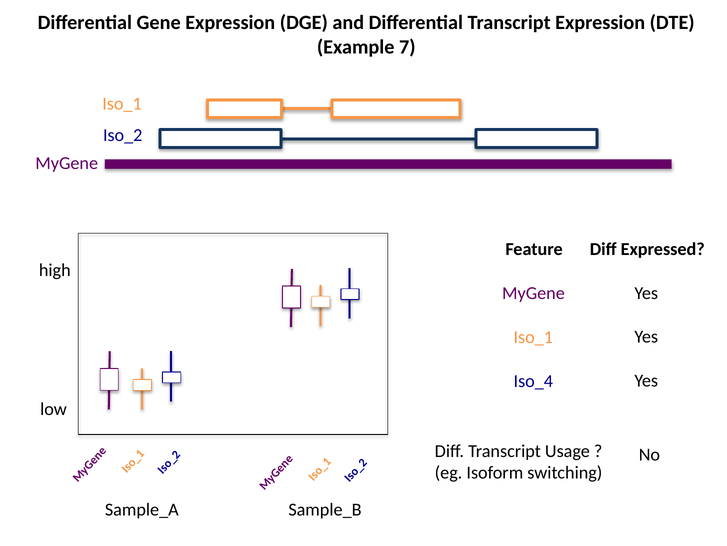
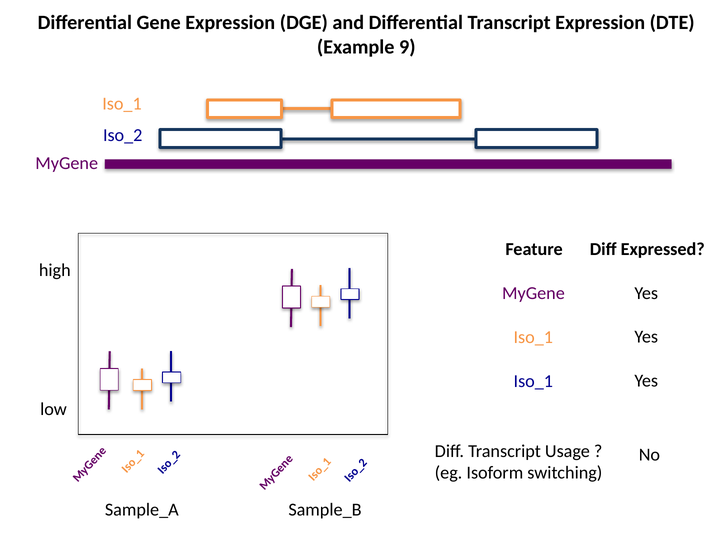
7: 7 -> 9 (407, 47)
Iso_4: Iso_4 -> Iso_1 (533, 381)
